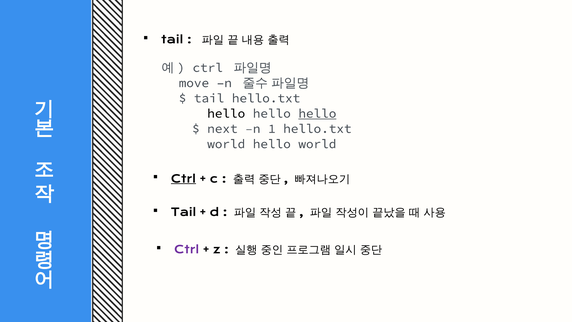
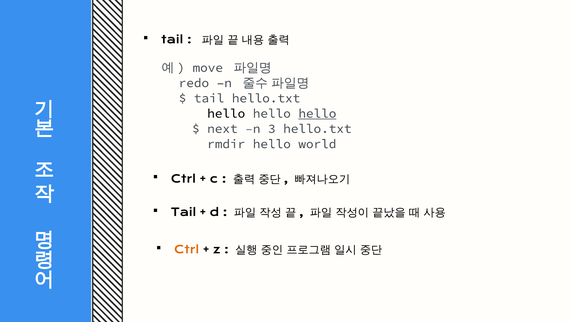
ctrl: ctrl -> move (208, 68)
move: move -> redo (194, 83)
1: 1 -> 3 (272, 129)
world: world -> rmdir (226, 144)
Ctrl underline: present -> none (183, 179)
Ctrl colour: purple -> orange (187, 250)
